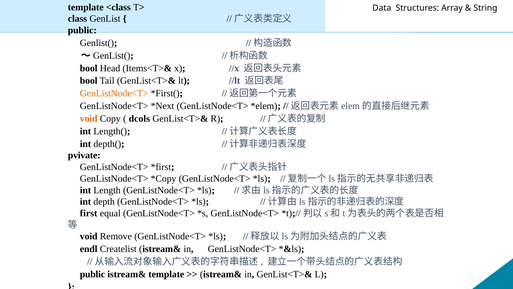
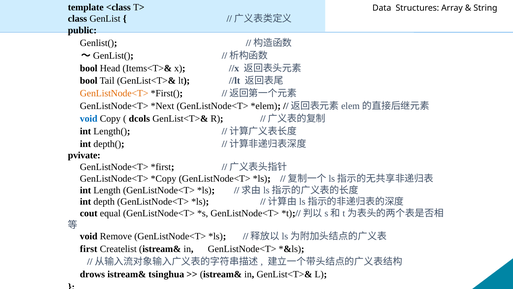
void colour: orange -> blue (89, 118)
first: first -> cout (89, 213)
endl: endl -> first (89, 249)
public: public -> drows (92, 274)
istream& template: template -> tsinghua (166, 274)
